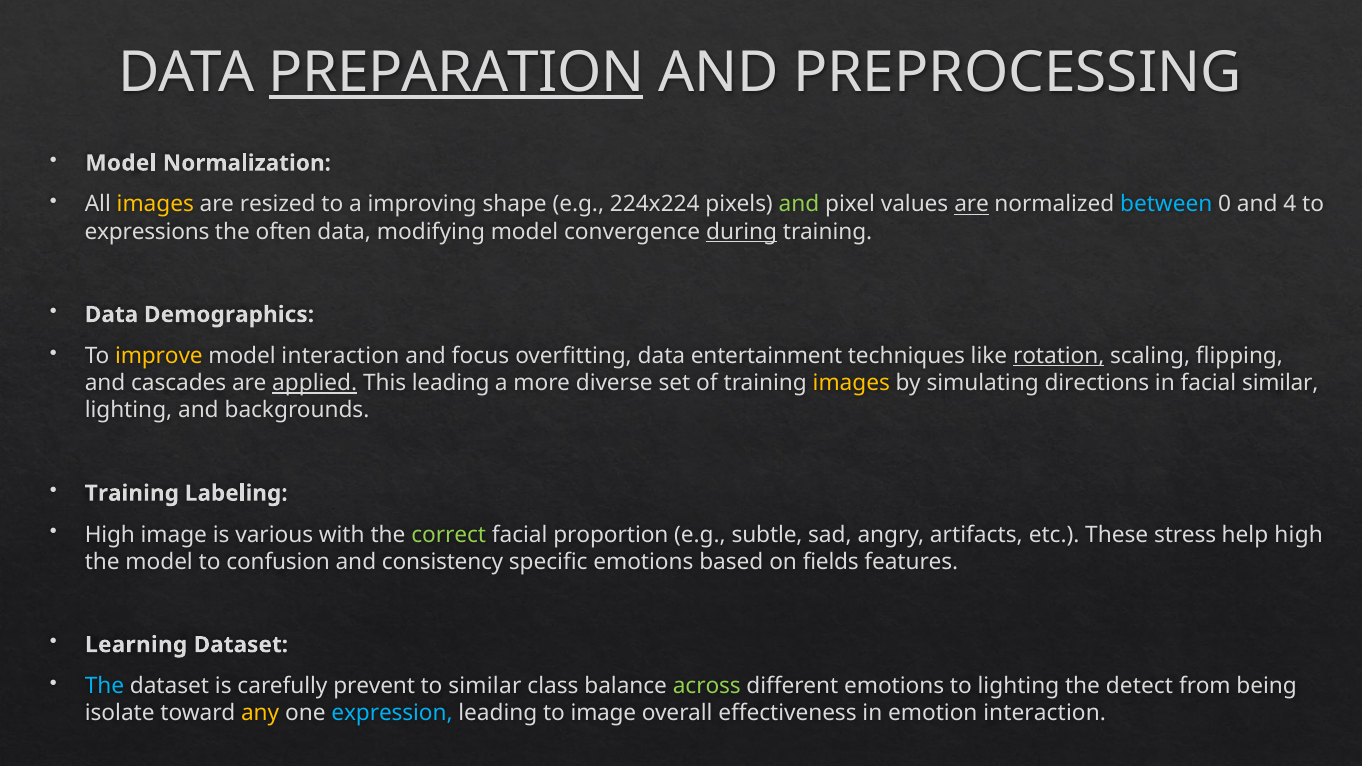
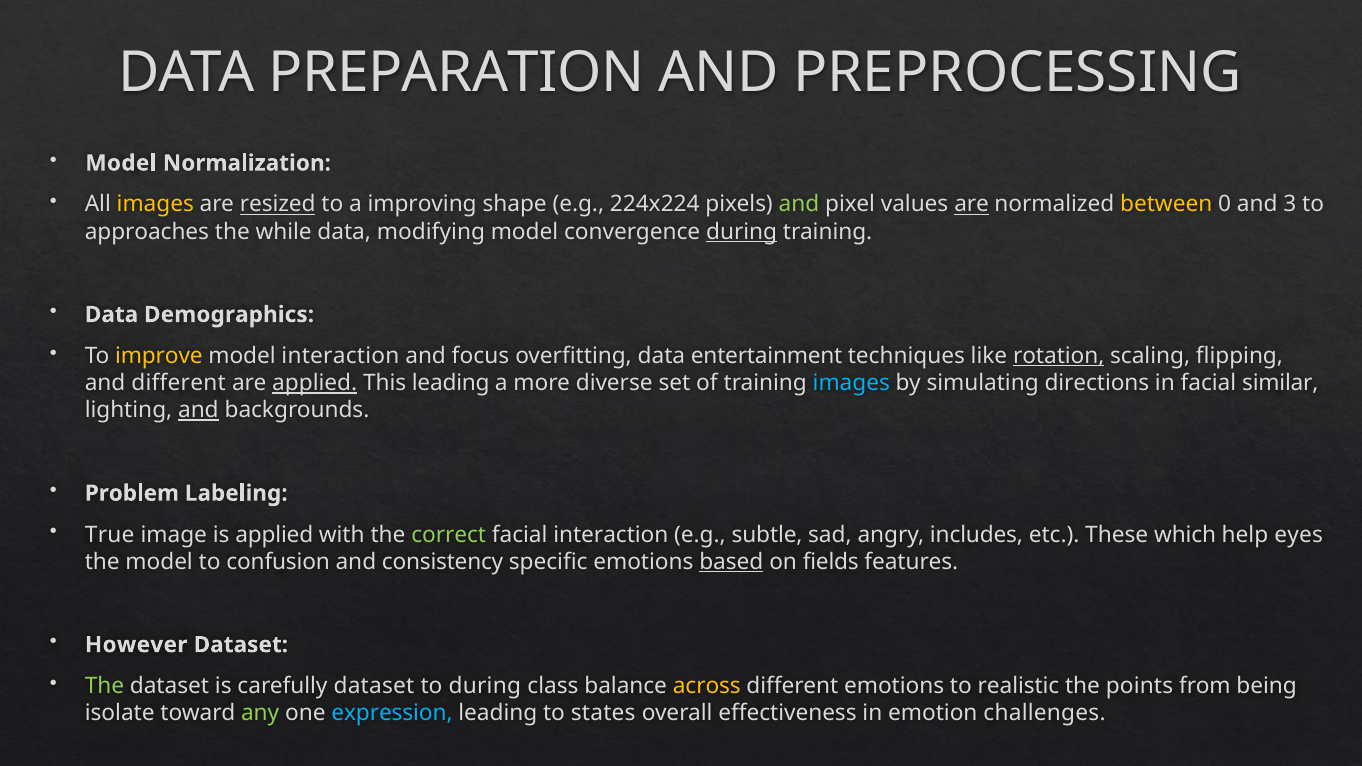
PREPARATION underline: present -> none (457, 73)
resized underline: none -> present (278, 205)
between colour: light blue -> yellow (1166, 205)
4: 4 -> 3 (1290, 205)
expressions: expressions -> approaches (147, 232)
often: often -> while (284, 232)
and cascades: cascades -> different (179, 383)
images colour: yellow -> light blue (851, 383)
and underline: none -> present (198, 410)
Training: Training -> Problem (132, 493)
High: High -> True (110, 535)
is various: various -> applied (274, 535)
facial proportion: proportion -> interaction (611, 535)
artifacts: artifacts -> includes (976, 535)
stress: stress -> which (1185, 535)
help high: high -> eyes (1299, 535)
based underline: none -> present (731, 562)
Learning: Learning -> However (136, 645)
The colour: light blue -> light green (104, 686)
carefully prevent: prevent -> dataset (374, 686)
to similar: similar -> during (485, 686)
across colour: light green -> yellow (707, 686)
to lighting: lighting -> realistic (1019, 686)
detect: detect -> points (1139, 686)
any colour: yellow -> light green (260, 713)
to image: image -> states (603, 713)
emotion interaction: interaction -> challenges (1045, 713)
